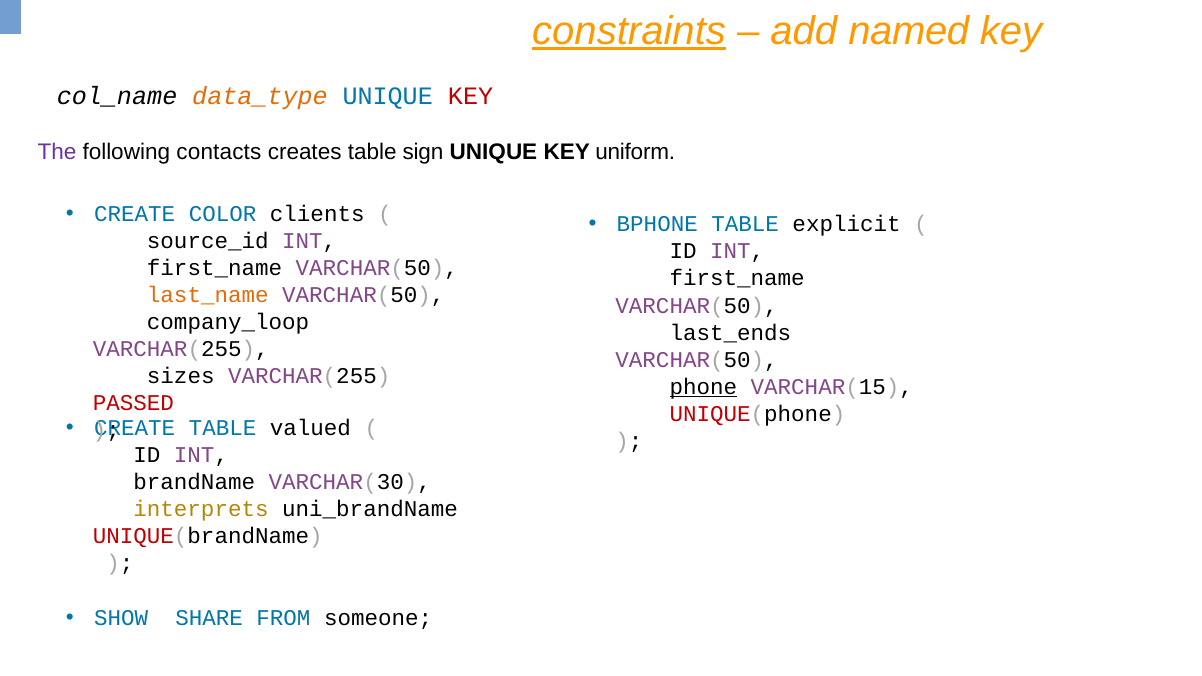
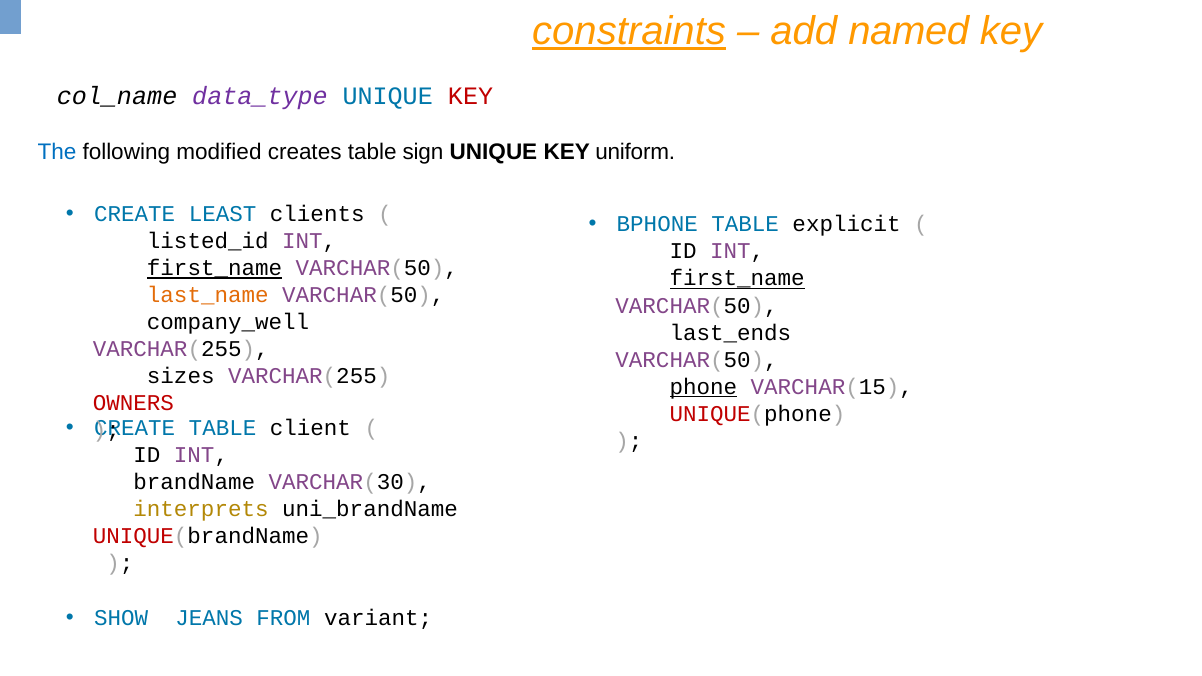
data_type colour: orange -> purple (260, 97)
The colour: purple -> blue (57, 152)
contacts: contacts -> modified (219, 152)
COLOR: COLOR -> LEAST (223, 214)
source_id: source_id -> listed_id (208, 241)
first_name underline: none -> present (215, 268)
first_name underline: none -> present (737, 279)
company_loop: company_loop -> company_well (228, 322)
PASSED: PASSED -> OWNERS (133, 404)
valued: valued -> client (310, 428)
SHARE: SHARE -> JEANS (209, 618)
someone: someone -> variant (378, 618)
